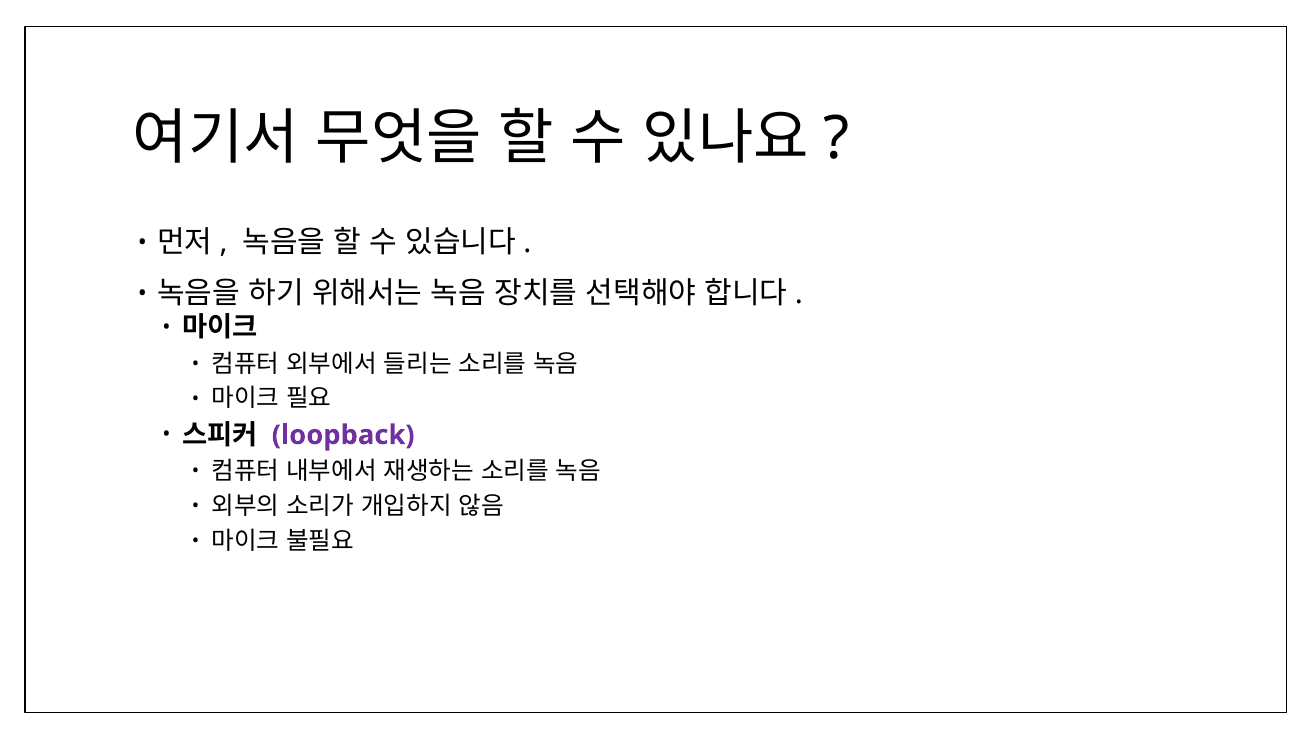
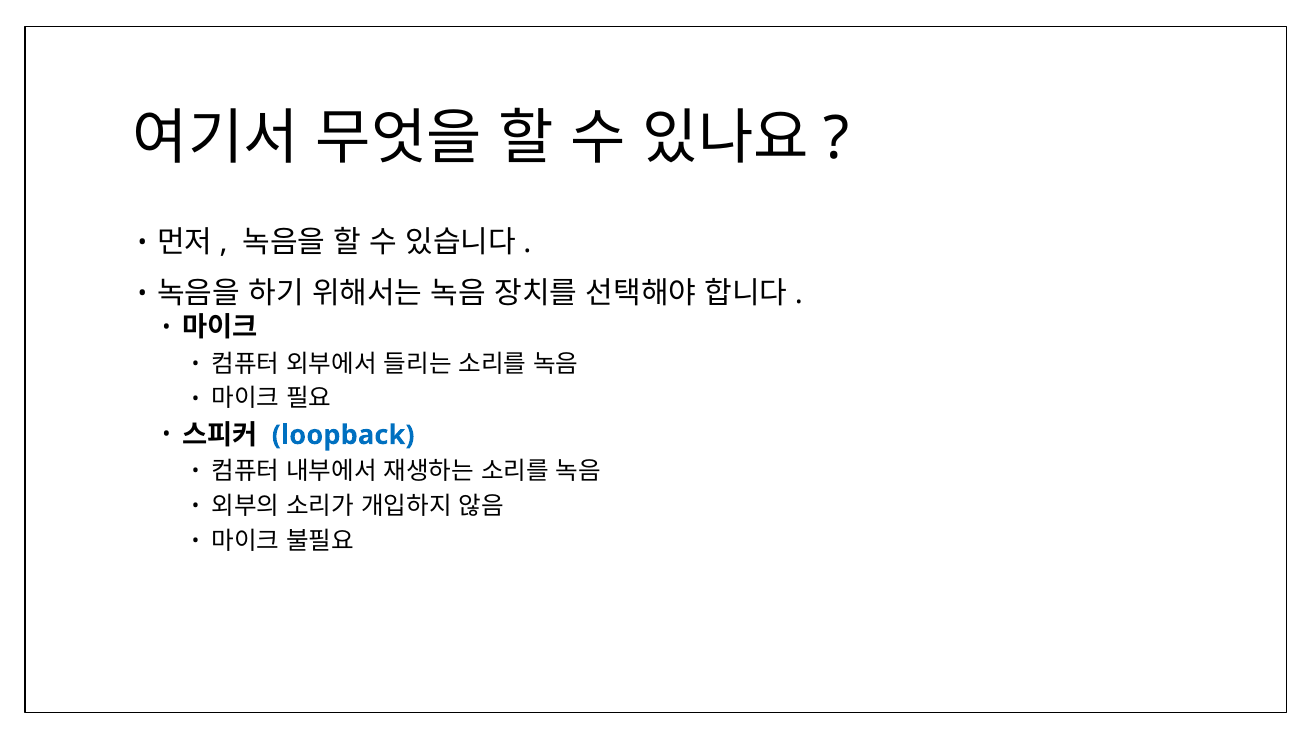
loopback colour: purple -> blue (343, 435)
